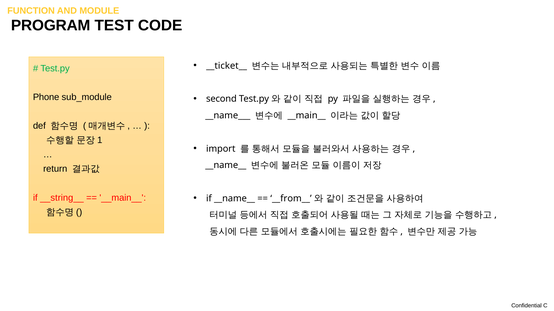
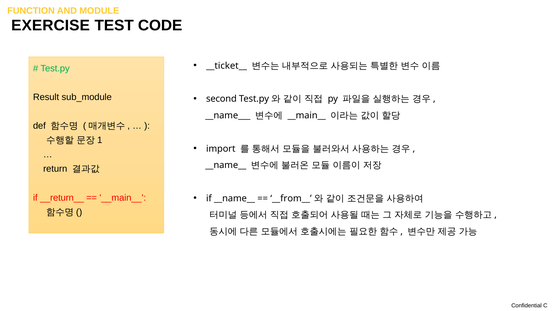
PROGRAM: PROGRAM -> EXERCISE (51, 26)
Phone: Phone -> Result (46, 97)
__string__: __string__ -> __return__ (62, 198)
